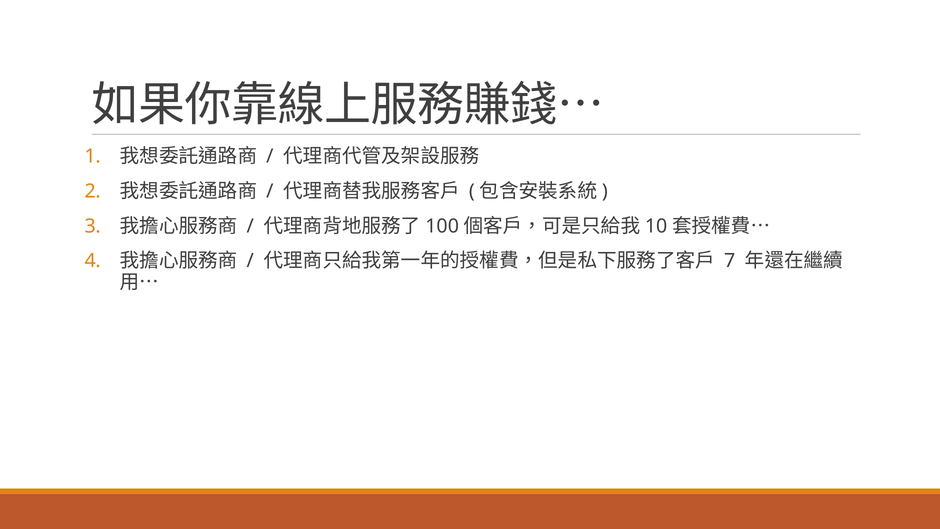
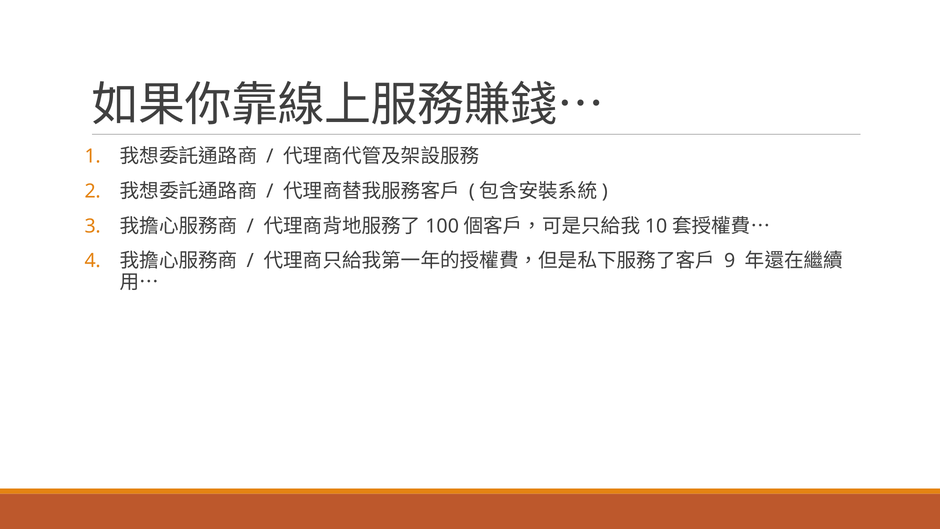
7: 7 -> 9 (730, 261)
